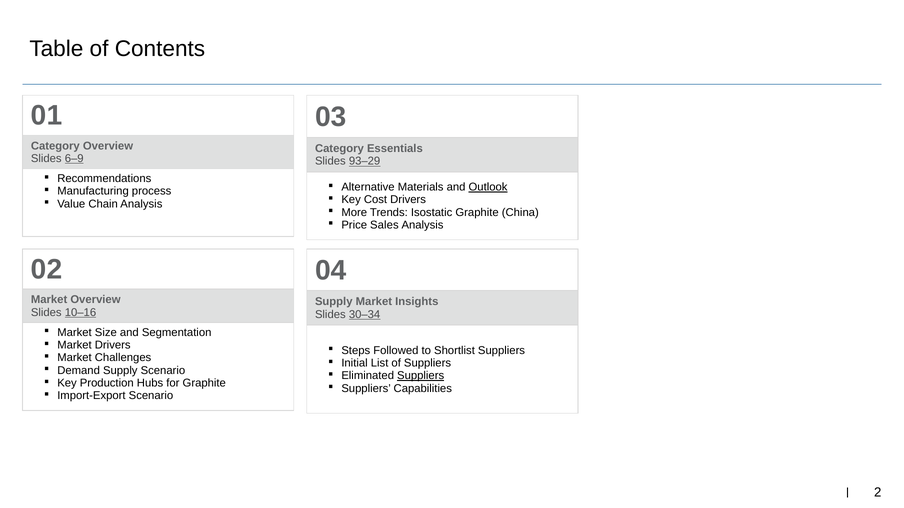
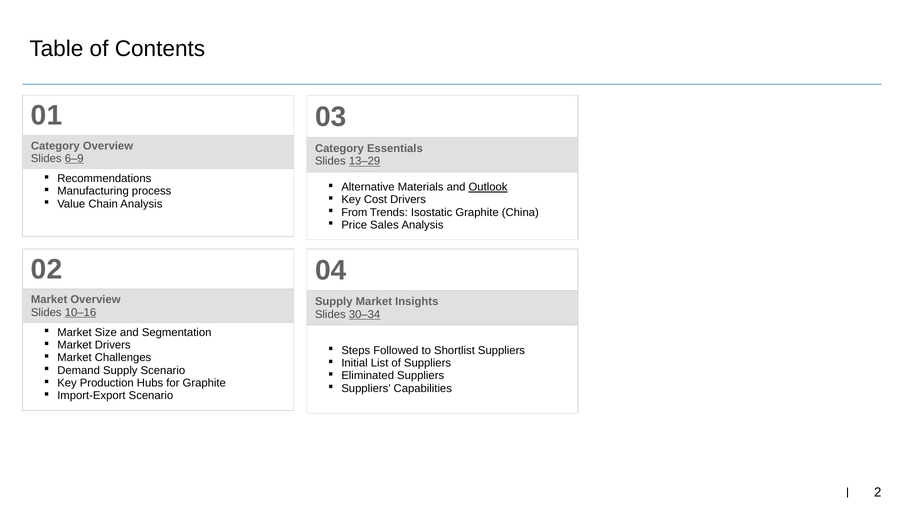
93–29: 93–29 -> 13–29 (365, 161)
More: More -> From (354, 213)
Suppliers underline: present -> none (421, 376)
